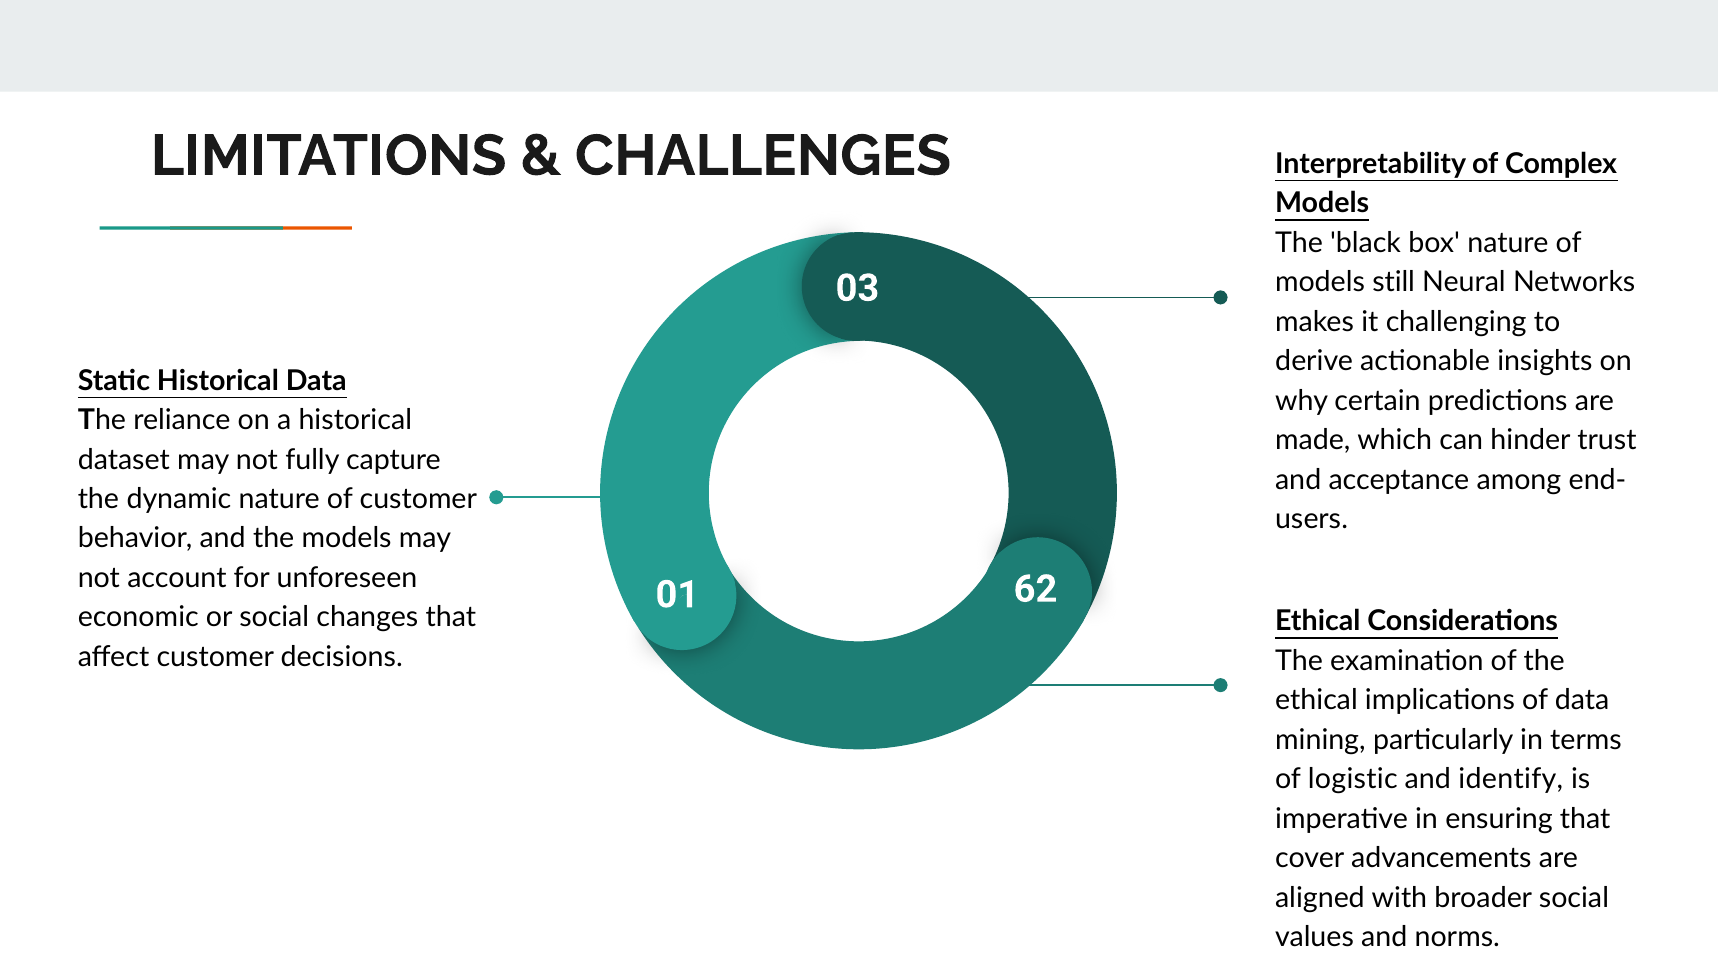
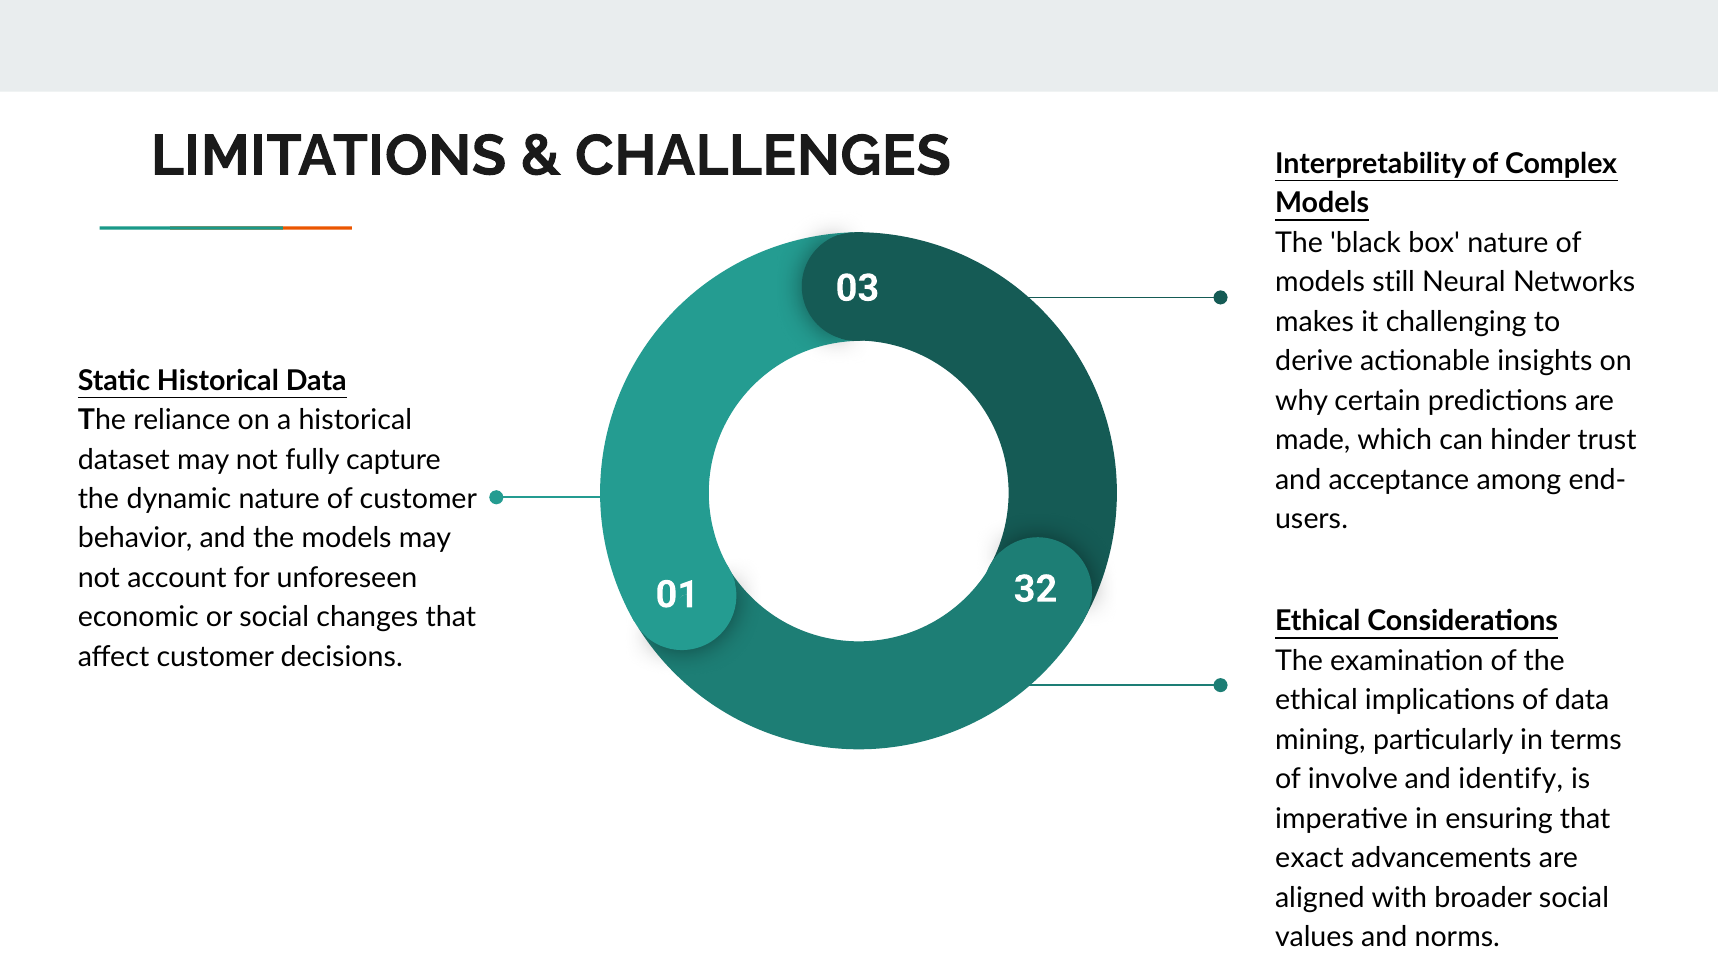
62: 62 -> 32 (1035, 589)
logistic: logistic -> involve (1353, 779)
cover: cover -> exact (1309, 858)
